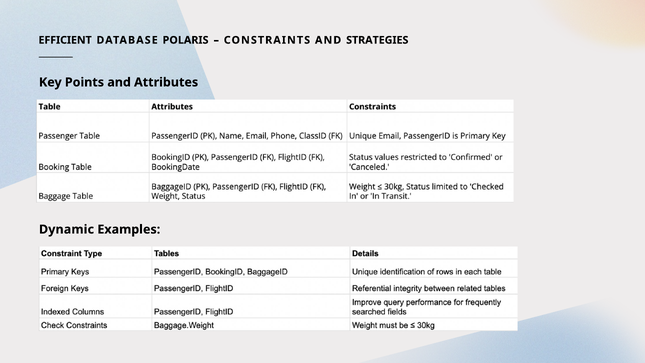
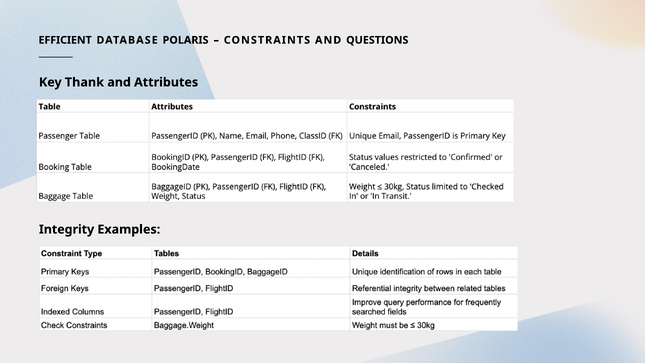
STRATEGIES: STRATEGIES -> QUESTIONS (377, 40)
Points: Points -> Thank (84, 82)
Dynamic: Dynamic -> Integrity (67, 229)
